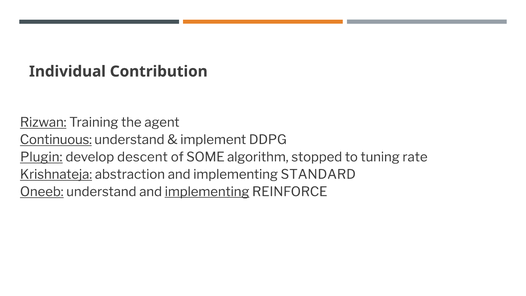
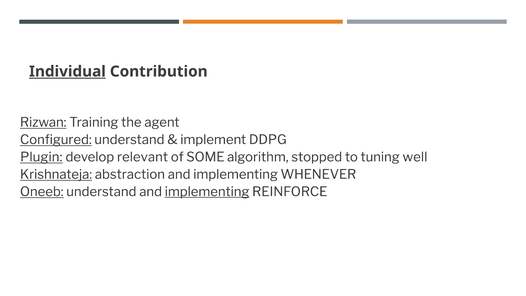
Individual underline: none -> present (67, 71)
Continuous: Continuous -> Configured (56, 140)
descent: descent -> relevant (142, 157)
rate: rate -> well (415, 157)
STANDARD: STANDARD -> WHENEVER (318, 174)
